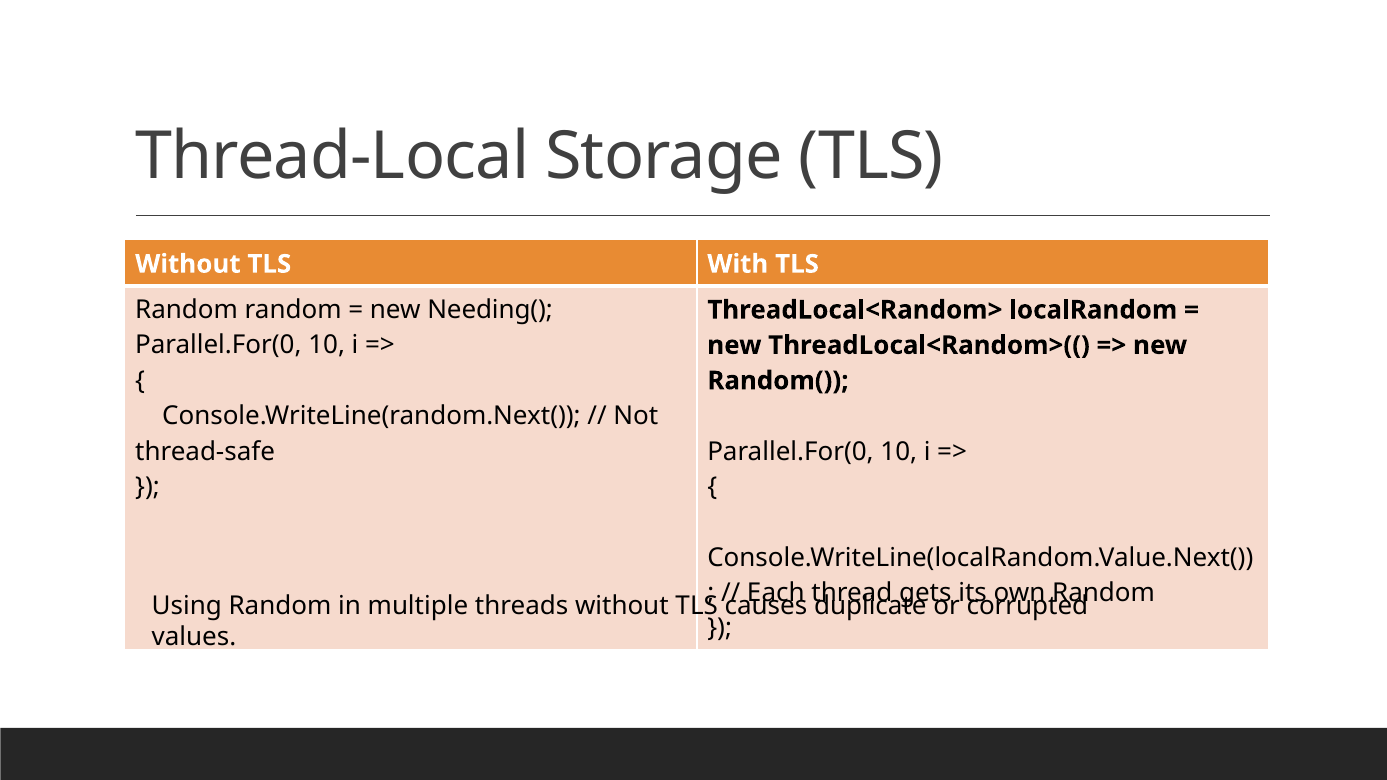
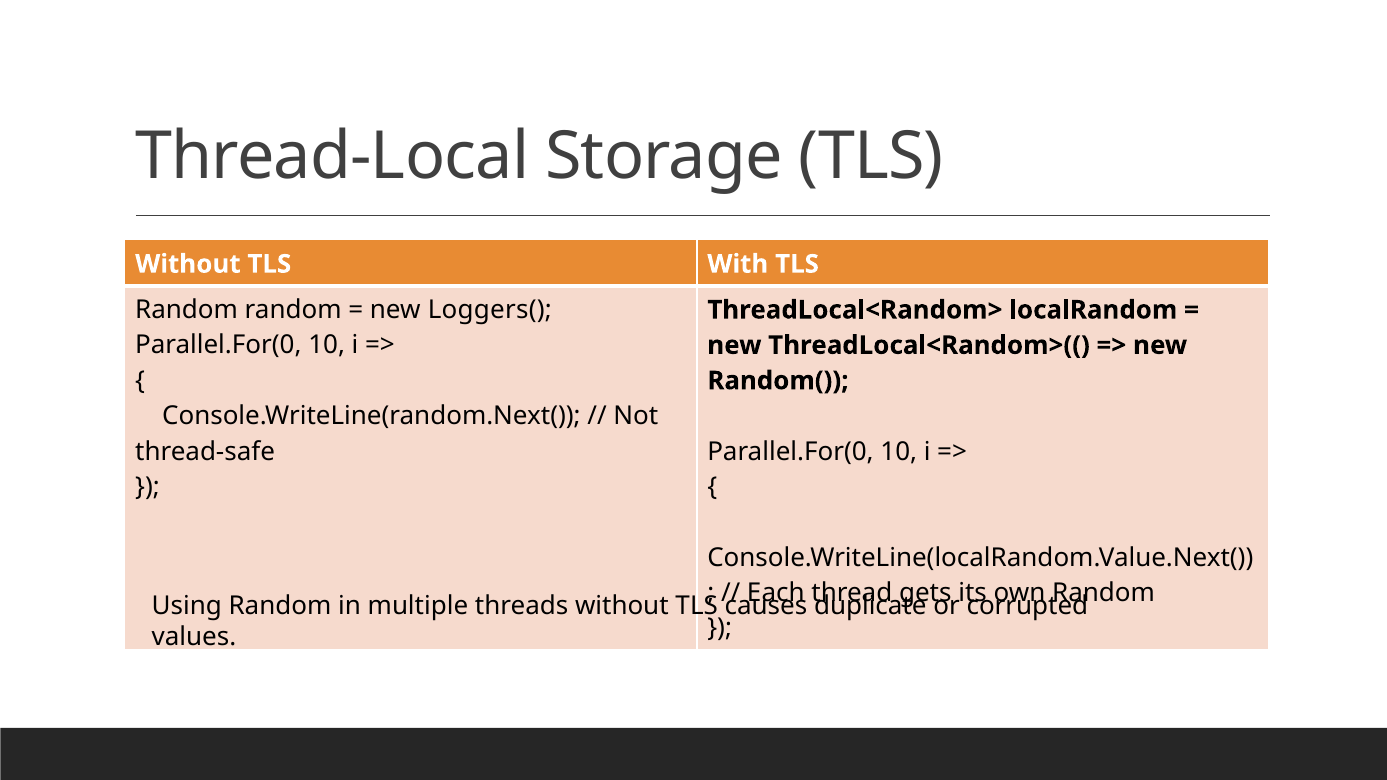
Needing(: Needing( -> Loggers( (490, 310)
